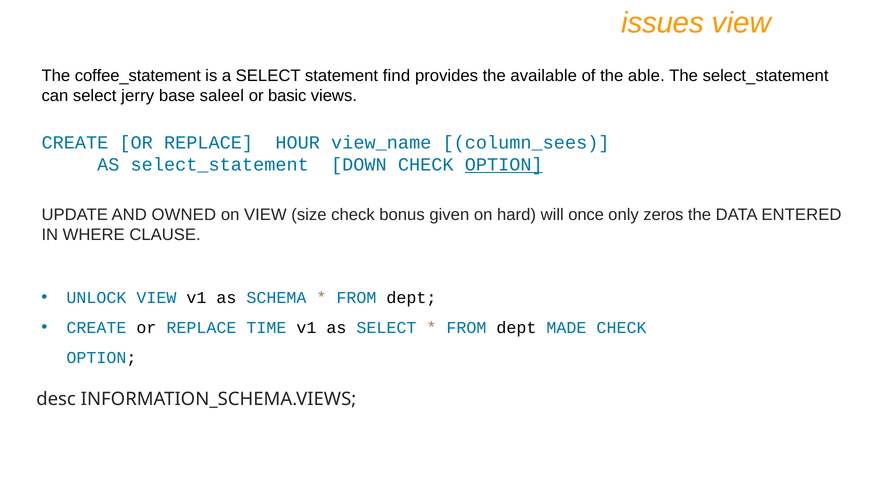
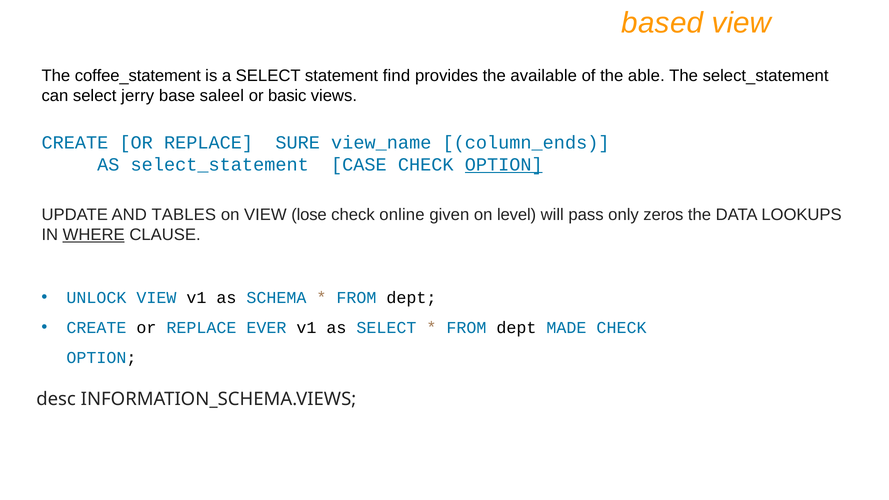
issues: issues -> based (662, 23)
HOUR: HOUR -> SURE (298, 142)
column_sees: column_sees -> column_ends (526, 142)
DOWN: DOWN -> CASE (359, 165)
OWNED: OWNED -> TABLES (184, 215)
size: size -> lose (309, 215)
bonus: bonus -> online (402, 215)
hard: hard -> level (517, 215)
once: once -> pass (586, 215)
ENTERED: ENTERED -> LOOKUPS (802, 215)
WHERE underline: none -> present (94, 235)
TIME: TIME -> EVER (266, 328)
